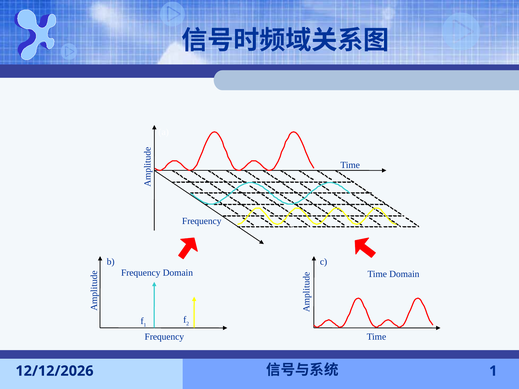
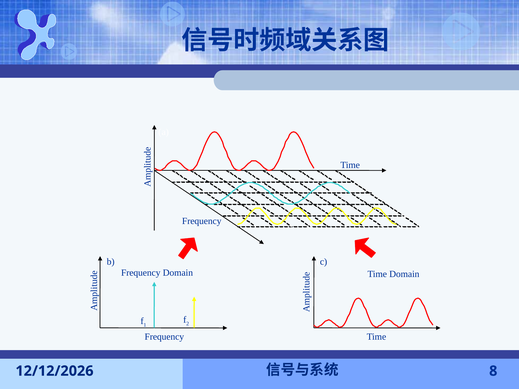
1: 1 -> 8 (493, 371)
